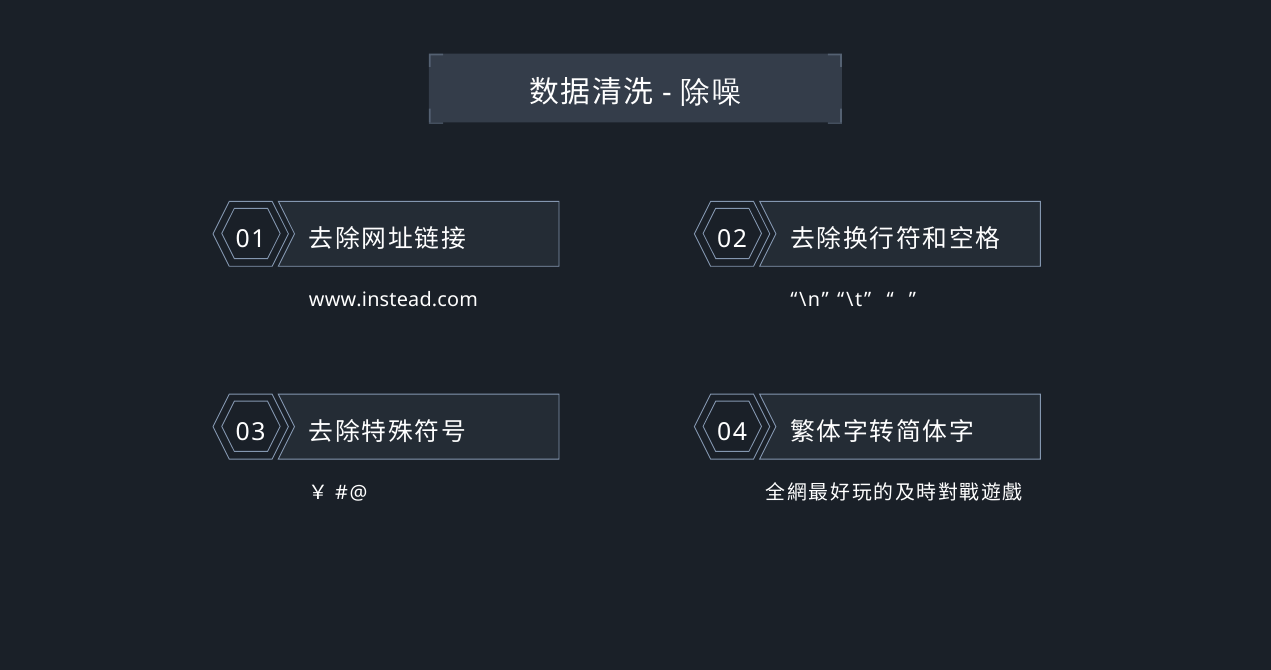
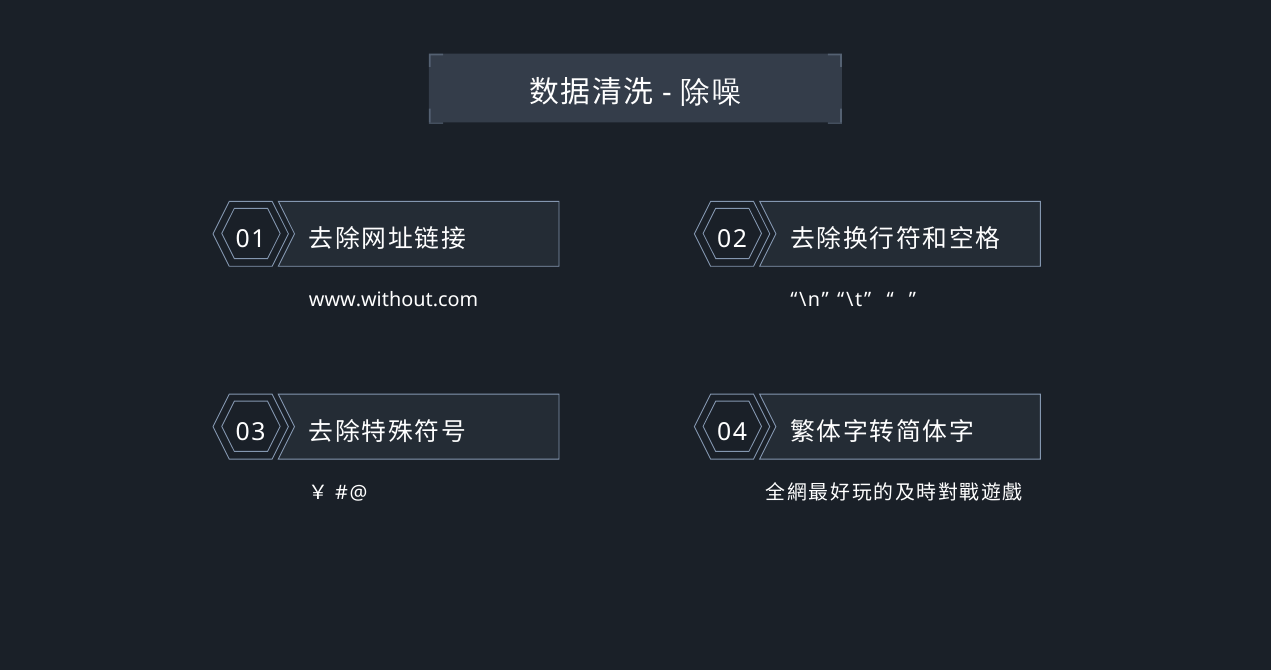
www.instead.com: www.instead.com -> www.without.com (394, 300)
